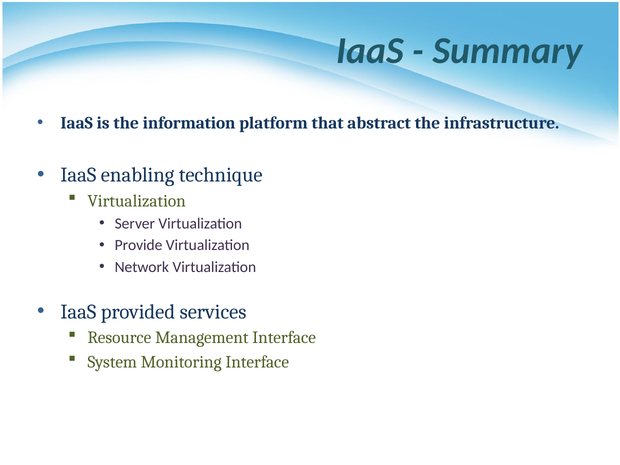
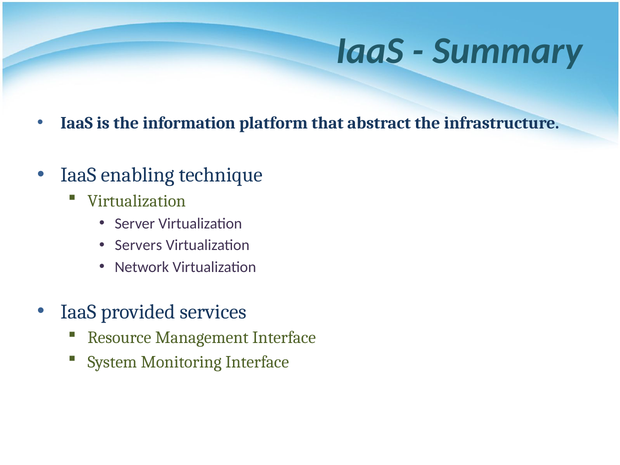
Provide: Provide -> Servers (138, 245)
